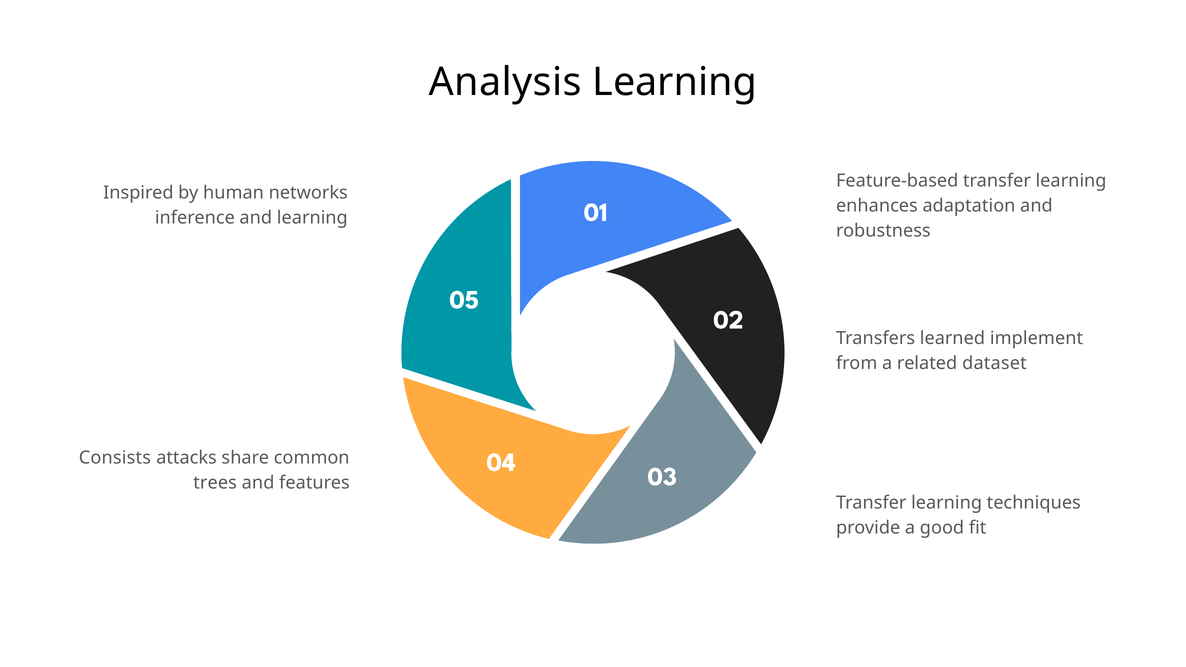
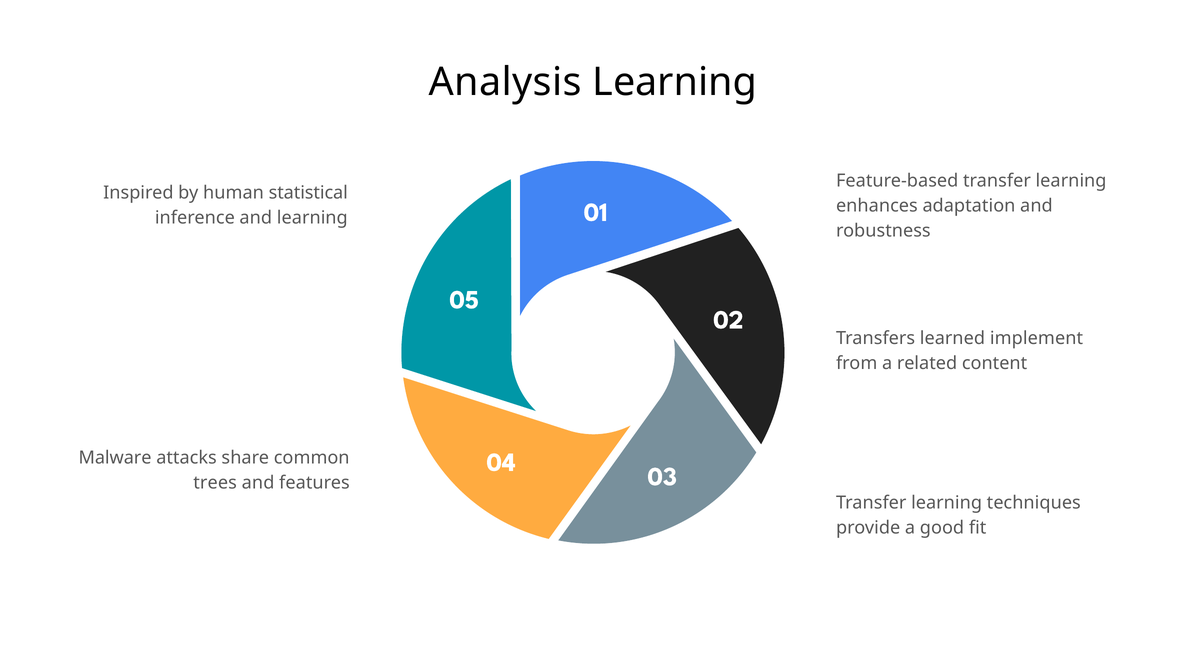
networks: networks -> statistical (308, 193)
dataset: dataset -> content (995, 363)
Consists: Consists -> Malware (115, 458)
